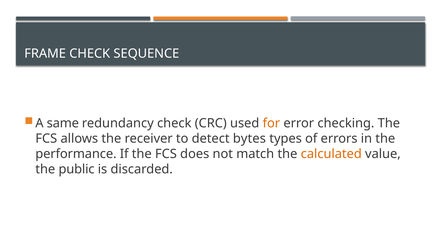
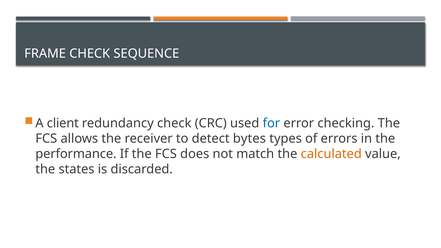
same: same -> client (63, 123)
for colour: orange -> blue (271, 123)
public: public -> states (77, 169)
